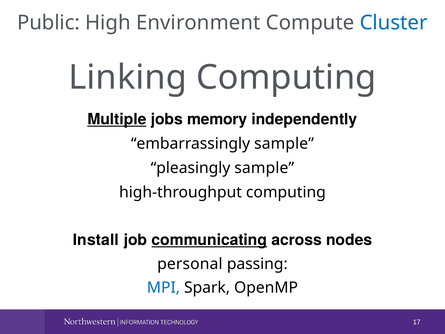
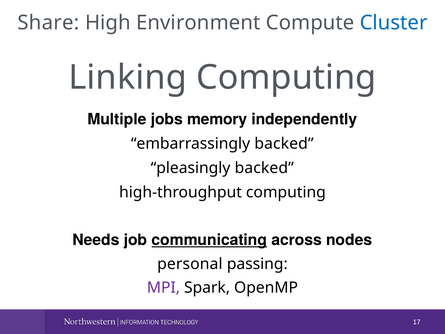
Public: Public -> Share (48, 23)
Multiple underline: present -> none (117, 119)
embarrassingly sample: sample -> backed (284, 144)
pleasingly sample: sample -> backed (264, 168)
Install: Install -> Needs (96, 240)
MPI colour: blue -> purple (163, 288)
